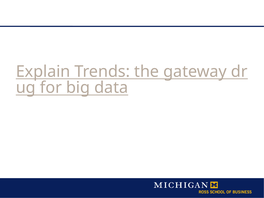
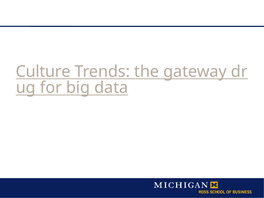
Explain: Explain -> Culture (43, 72)
